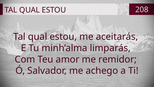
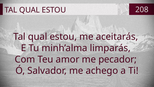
remidor: remidor -> pecador (118, 59)
